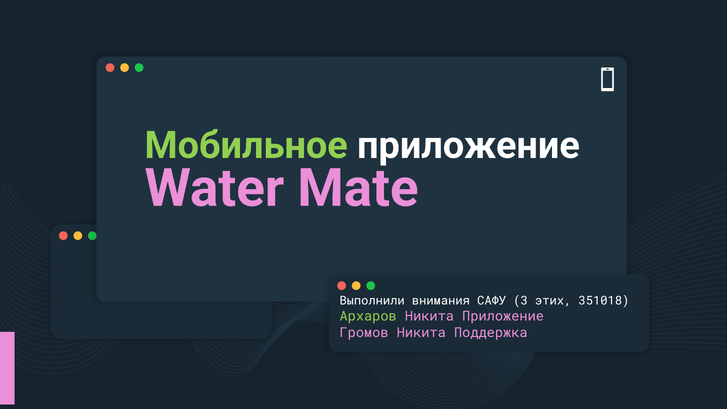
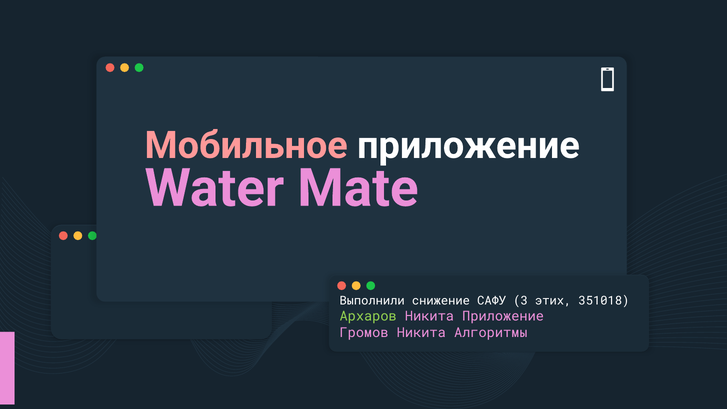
Мобильное colour: light green -> pink (246, 145)
внимания: внимания -> снижение (441, 301)
Поддержка: Поддержка -> Алгоритмы (491, 333)
